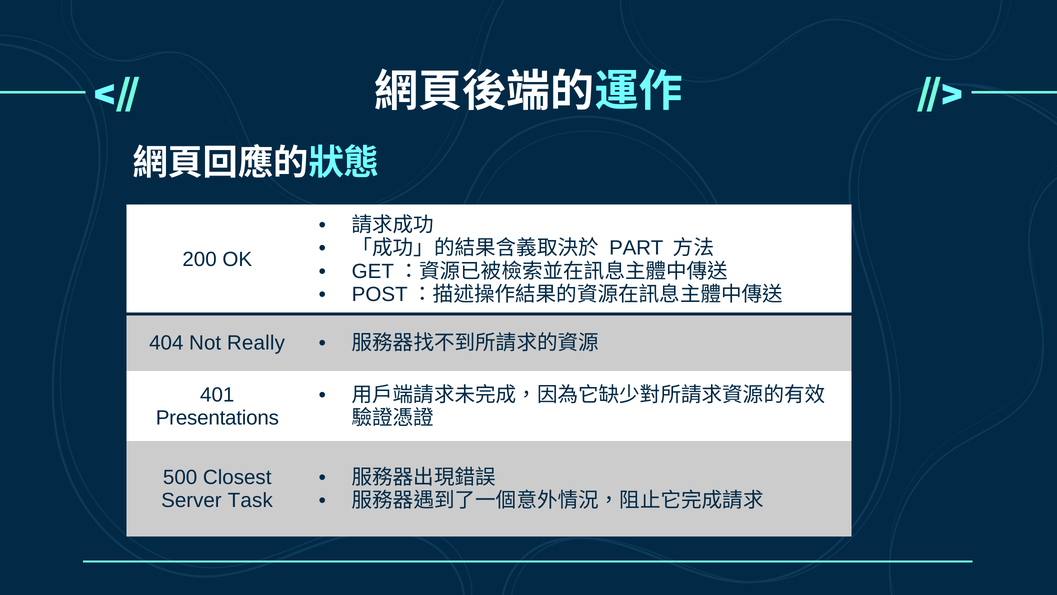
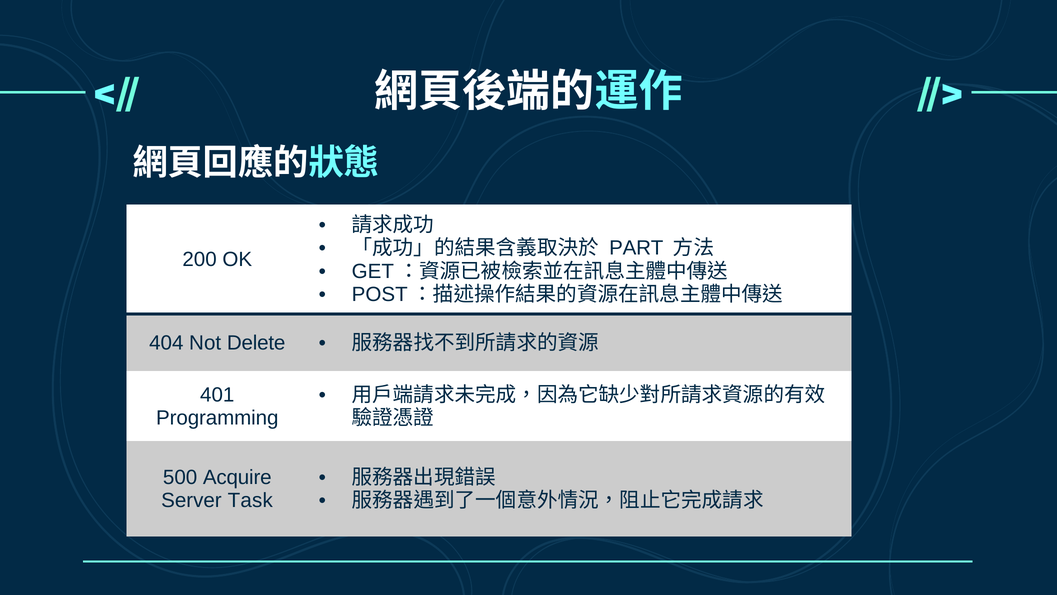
Really: Really -> Delete (256, 343)
Presentations: Presentations -> Programming (217, 418)
Closest: Closest -> Acquire (237, 477)
